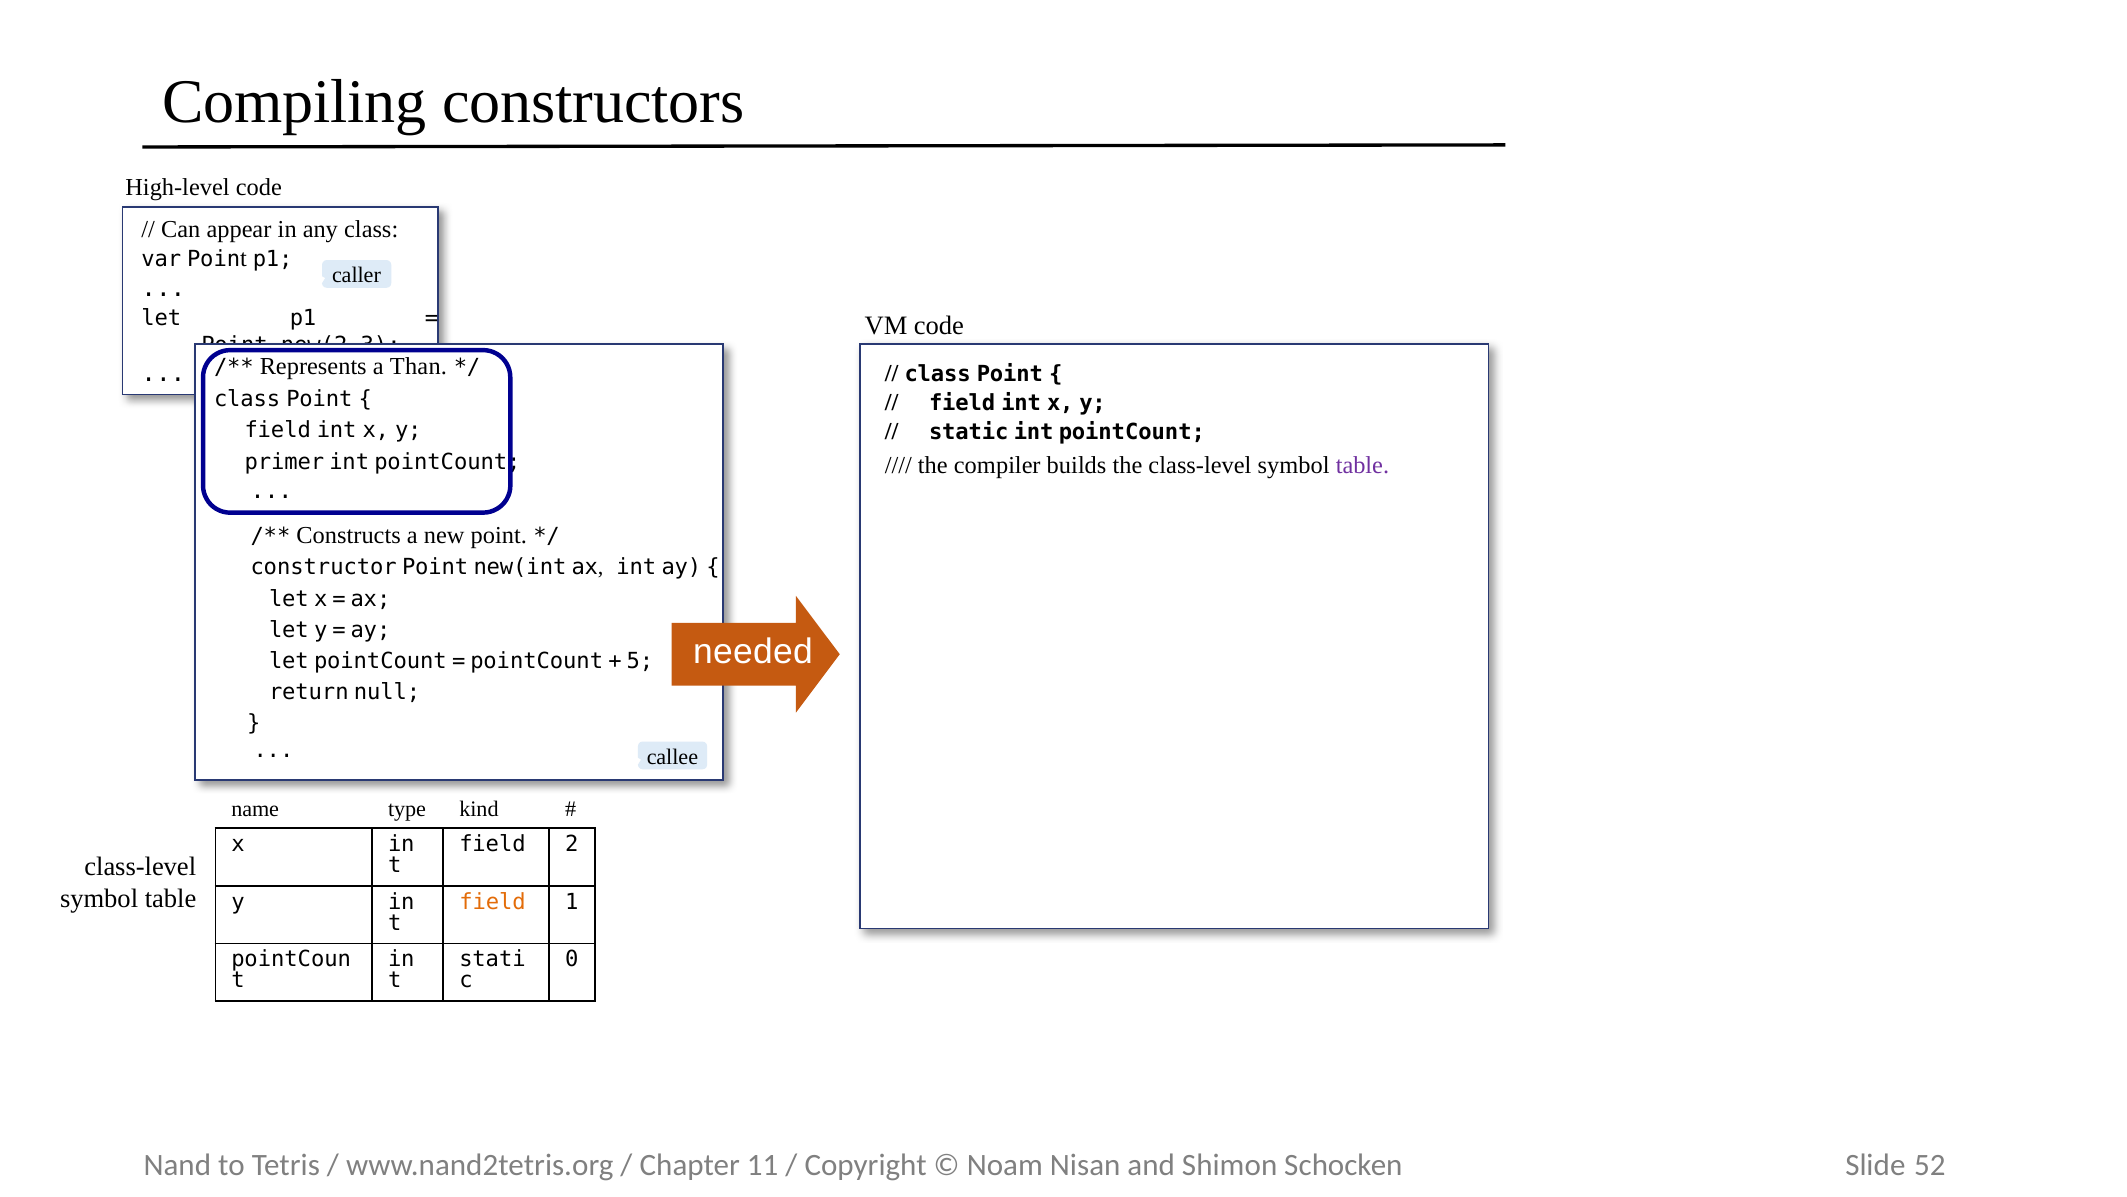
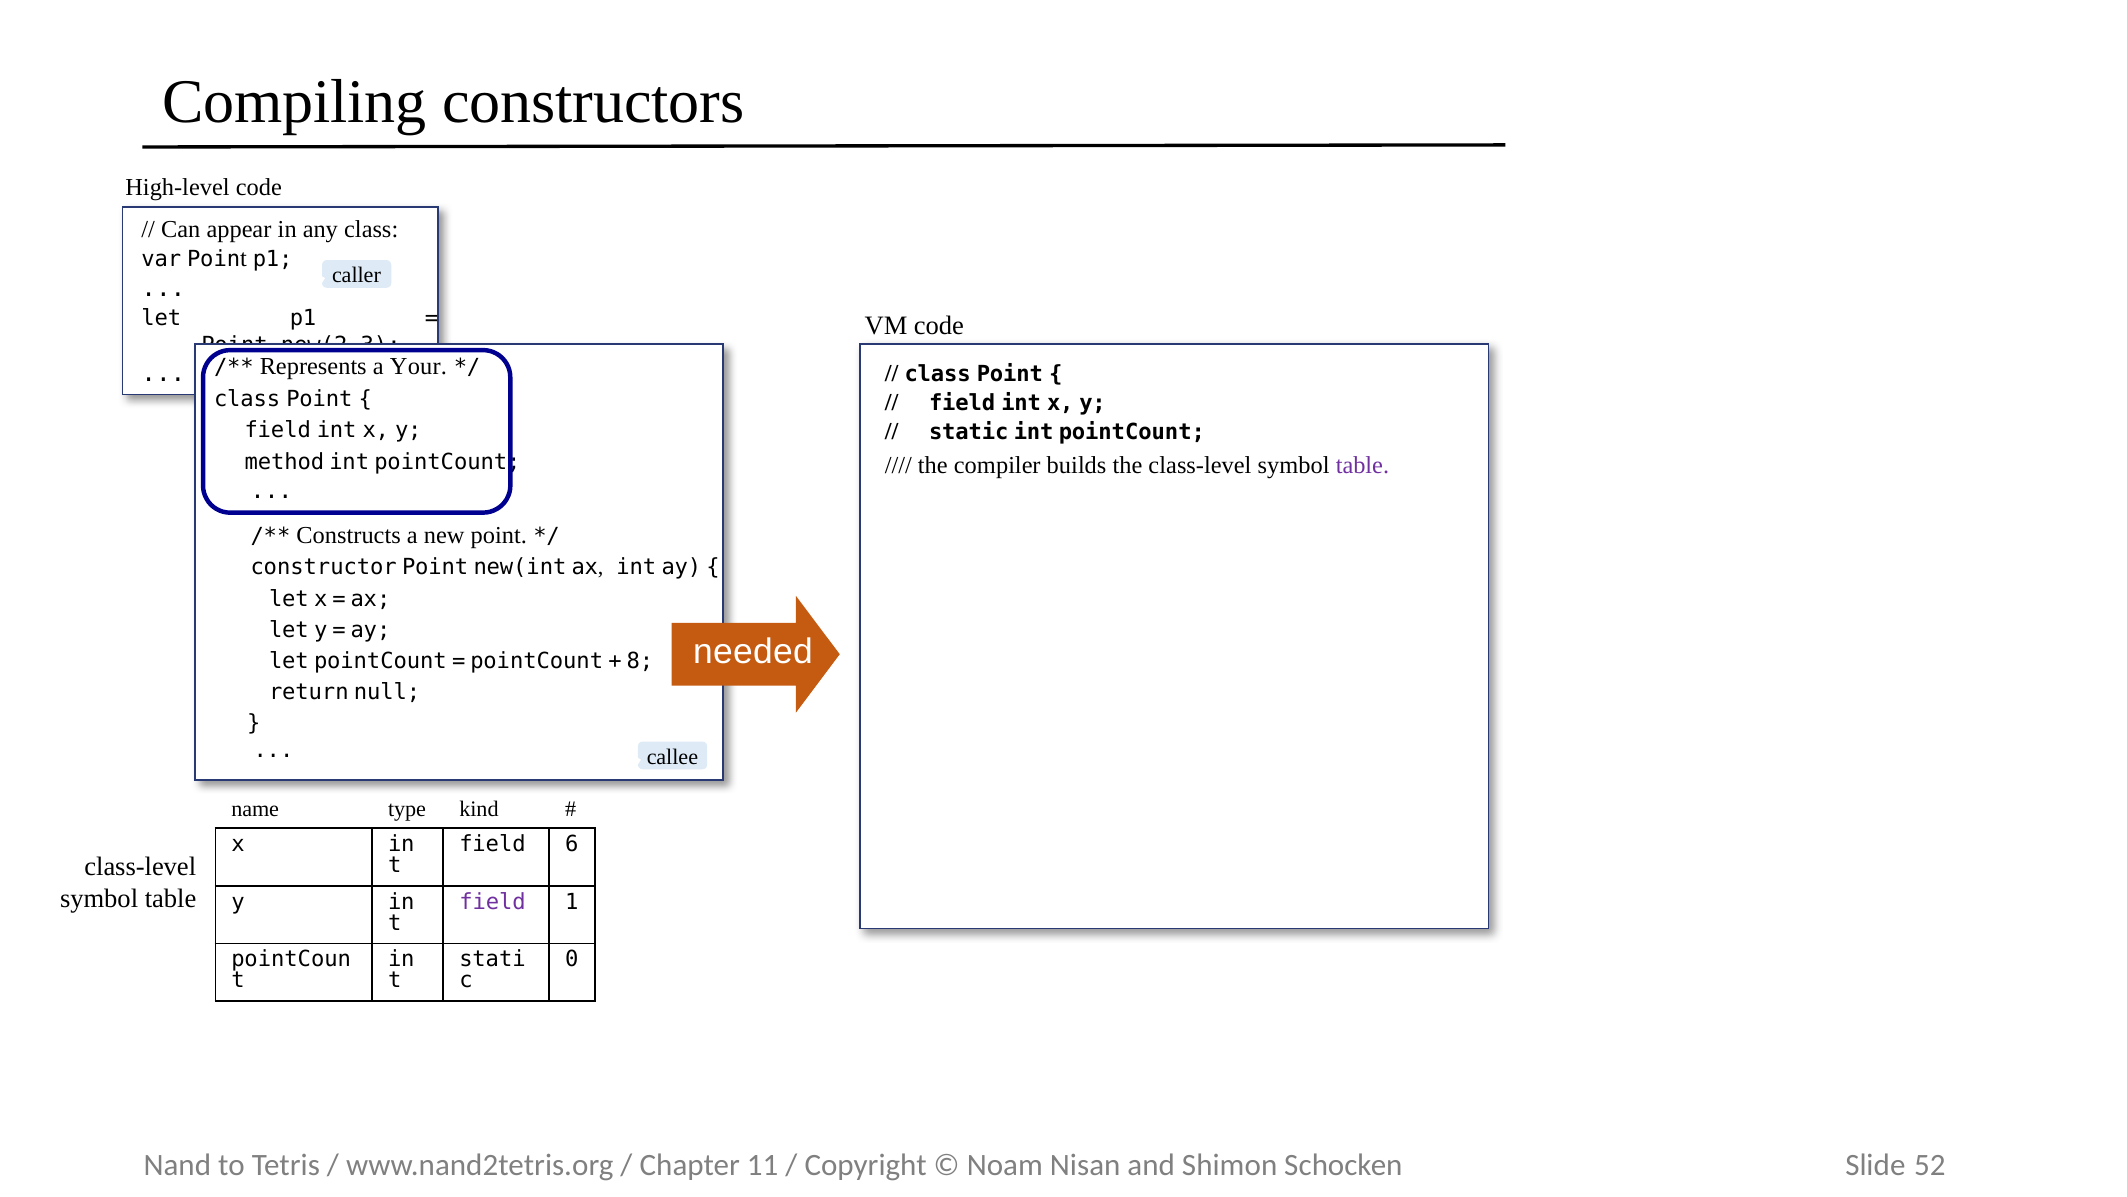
Than: Than -> Your (418, 367)
primer: primer -> method (284, 462)
5: 5 -> 8 (640, 661)
2: 2 -> 6 (572, 844)
field colour: orange -> purple (493, 901)
